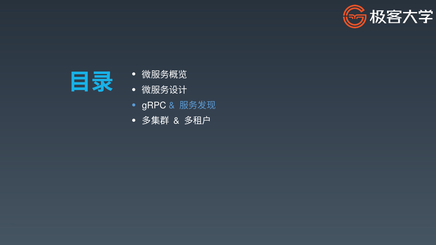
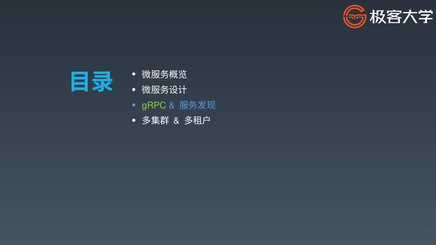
gRPC colour: white -> light green (154, 106)
